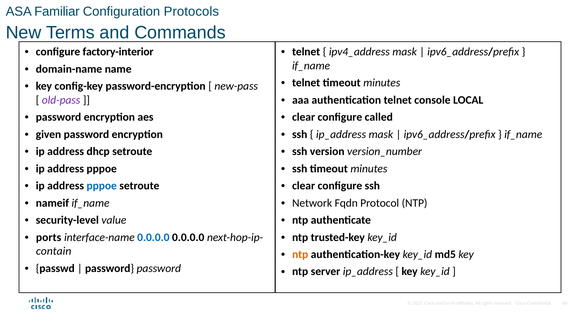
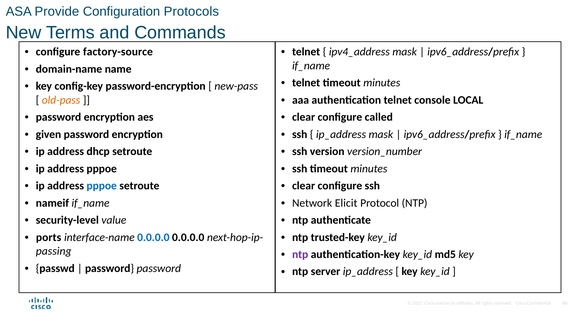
Familiar: Familiar -> Provide (57, 12)
factory-interior: factory-interior -> factory-source (118, 52)
old-pass colour: purple -> orange (61, 100)
Fqdn: Fqdn -> Elicit (346, 203)
contain: contain -> passing (54, 251)
ntp colour: orange -> purple (300, 254)
